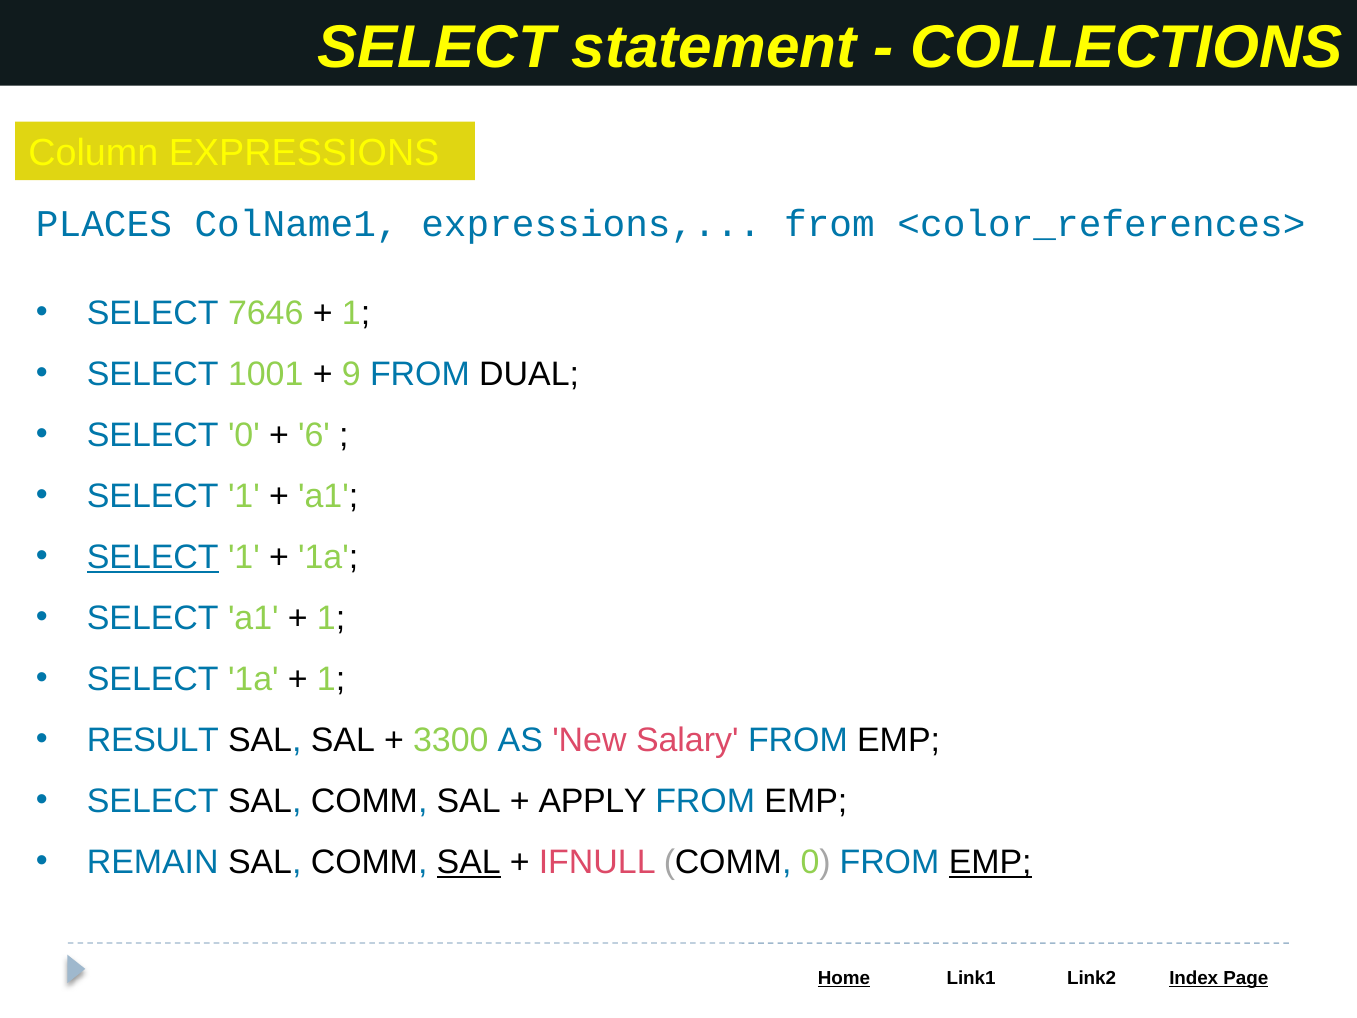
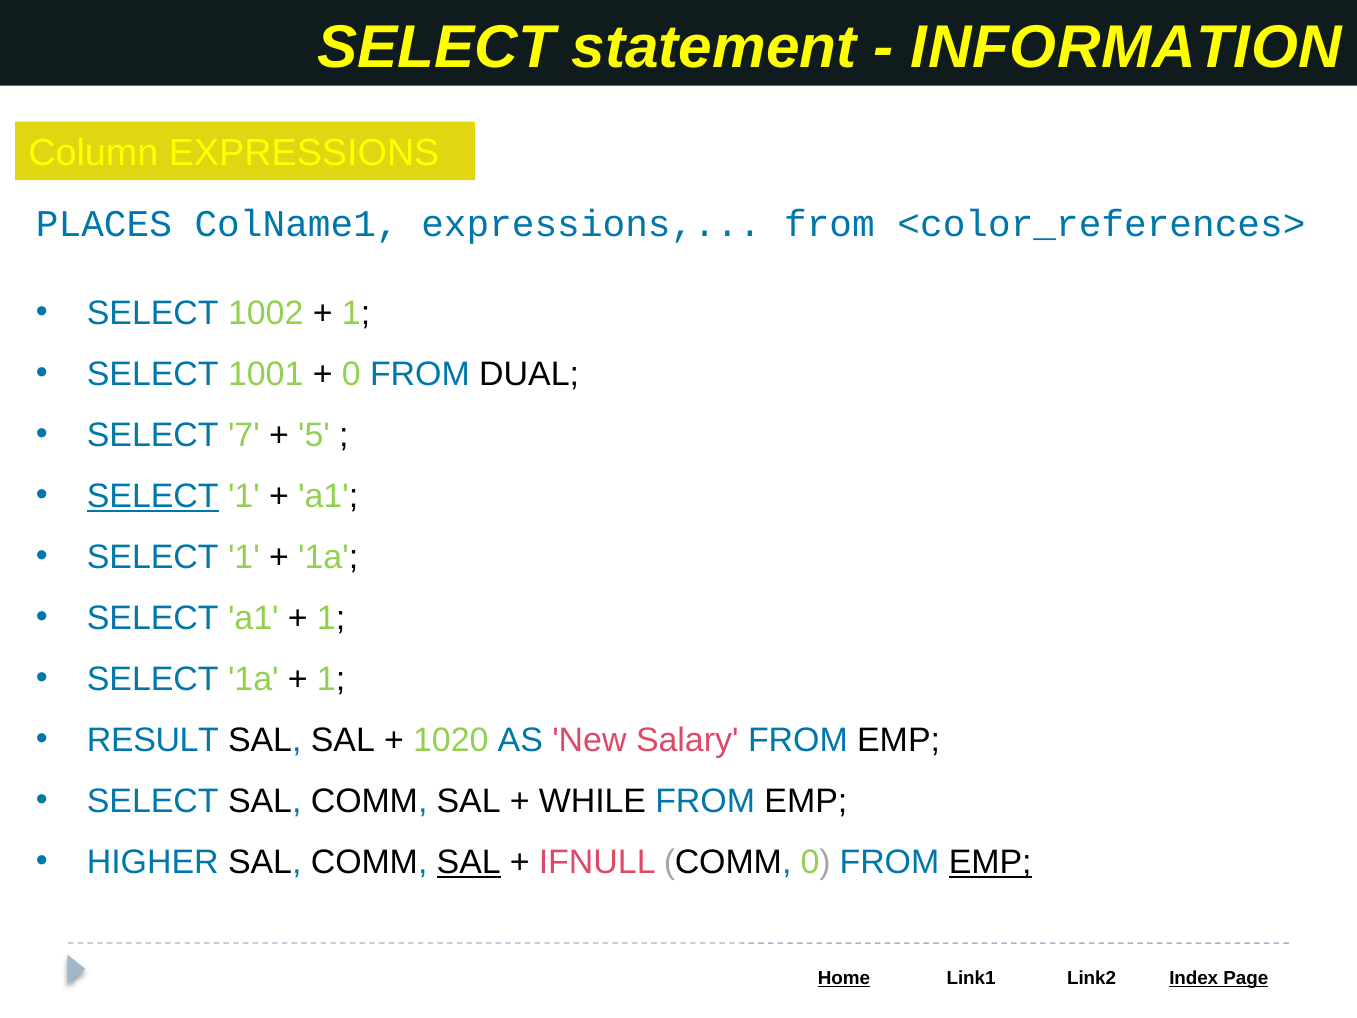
COLLECTIONS: COLLECTIONS -> INFORMATION (1127, 47)
7646: 7646 -> 1002 (266, 313)
9: 9 -> 0 (351, 374)
SELECT 0: 0 -> 7 (244, 435)
6: 6 -> 5 (314, 435)
SELECT underline: none -> present (153, 496)
SELECT underline: present -> none (153, 557)
3300: 3300 -> 1020 (451, 740)
APPLY: APPLY -> WHILE (592, 801)
REMAIN: REMAIN -> HIGHER (153, 862)
